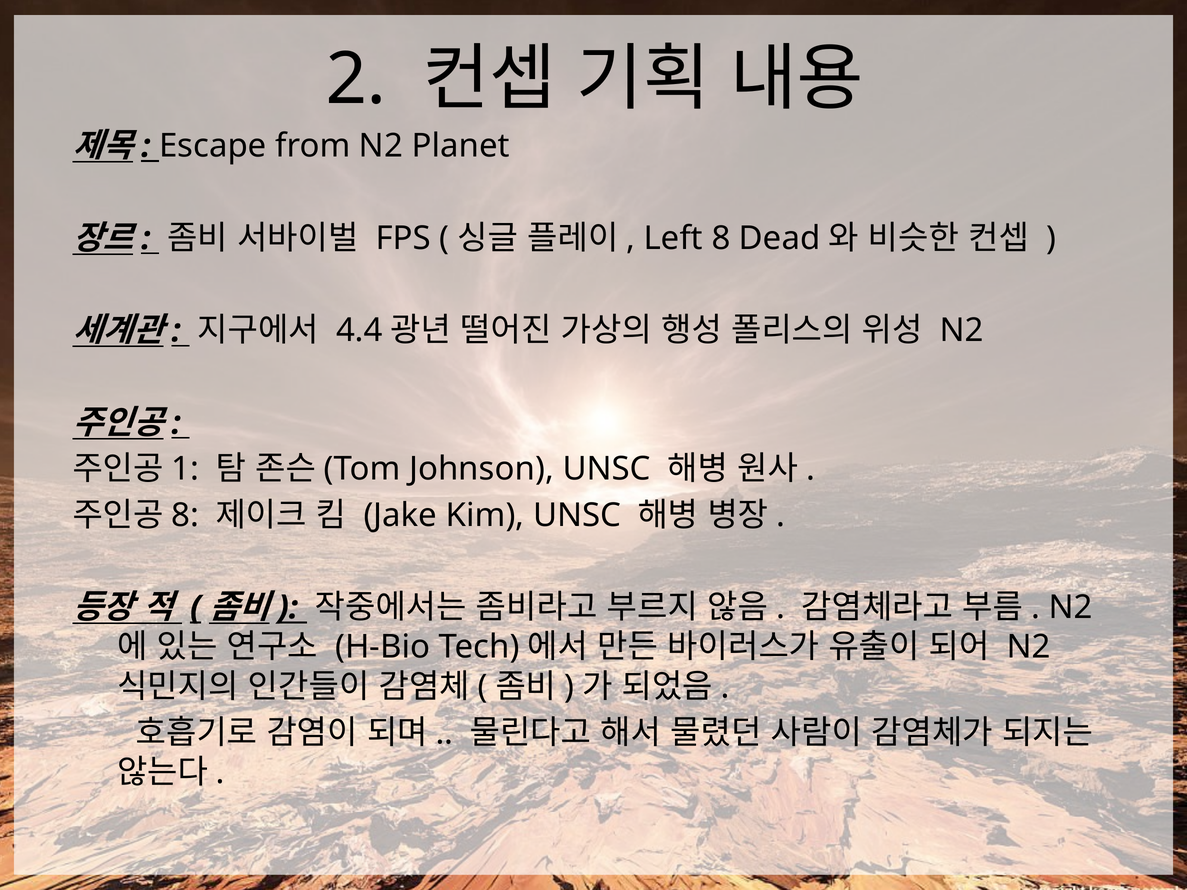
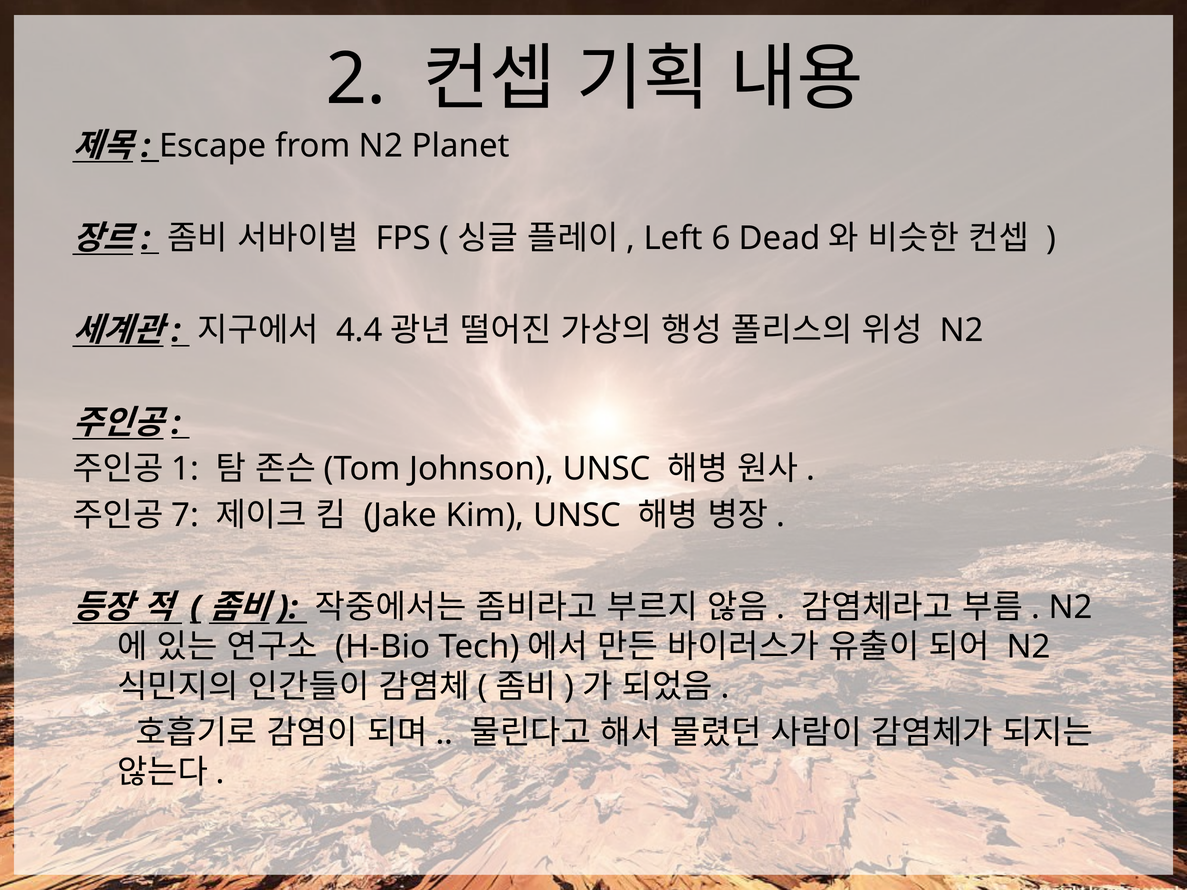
Left 8: 8 -> 6 (721, 238)
8: 8 -> 7 (185, 515)
